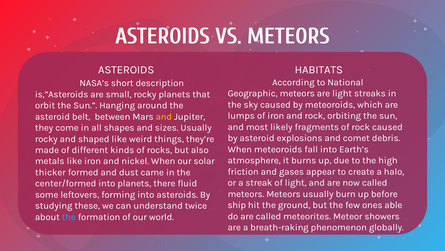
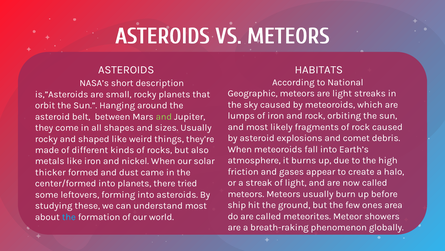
and colour: yellow -> light green (164, 116)
fluid: fluid -> tried (187, 183)
able: able -> area (393, 205)
understand twice: twice -> most (196, 205)
